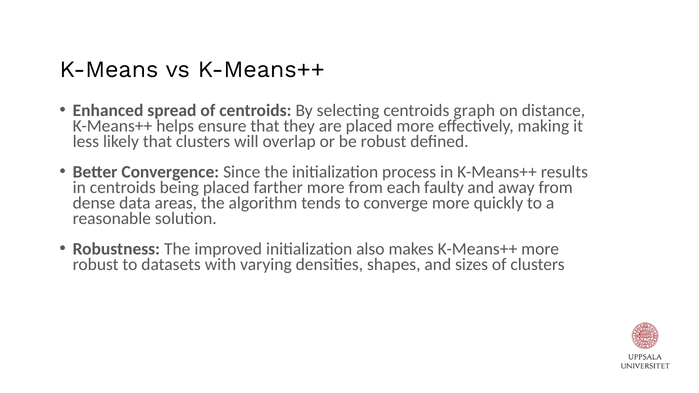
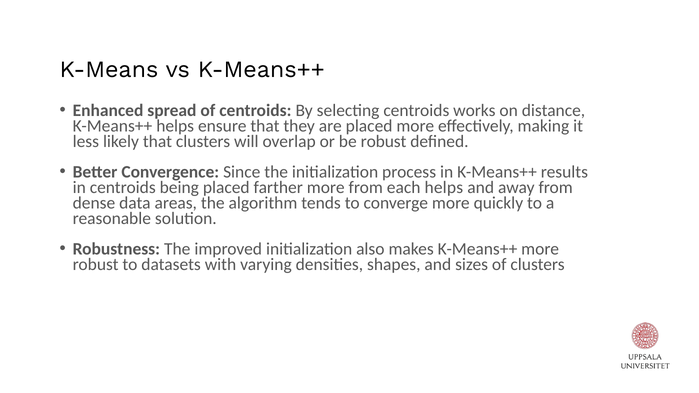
graph: graph -> works (474, 111)
each faulty: faulty -> helps (444, 188)
